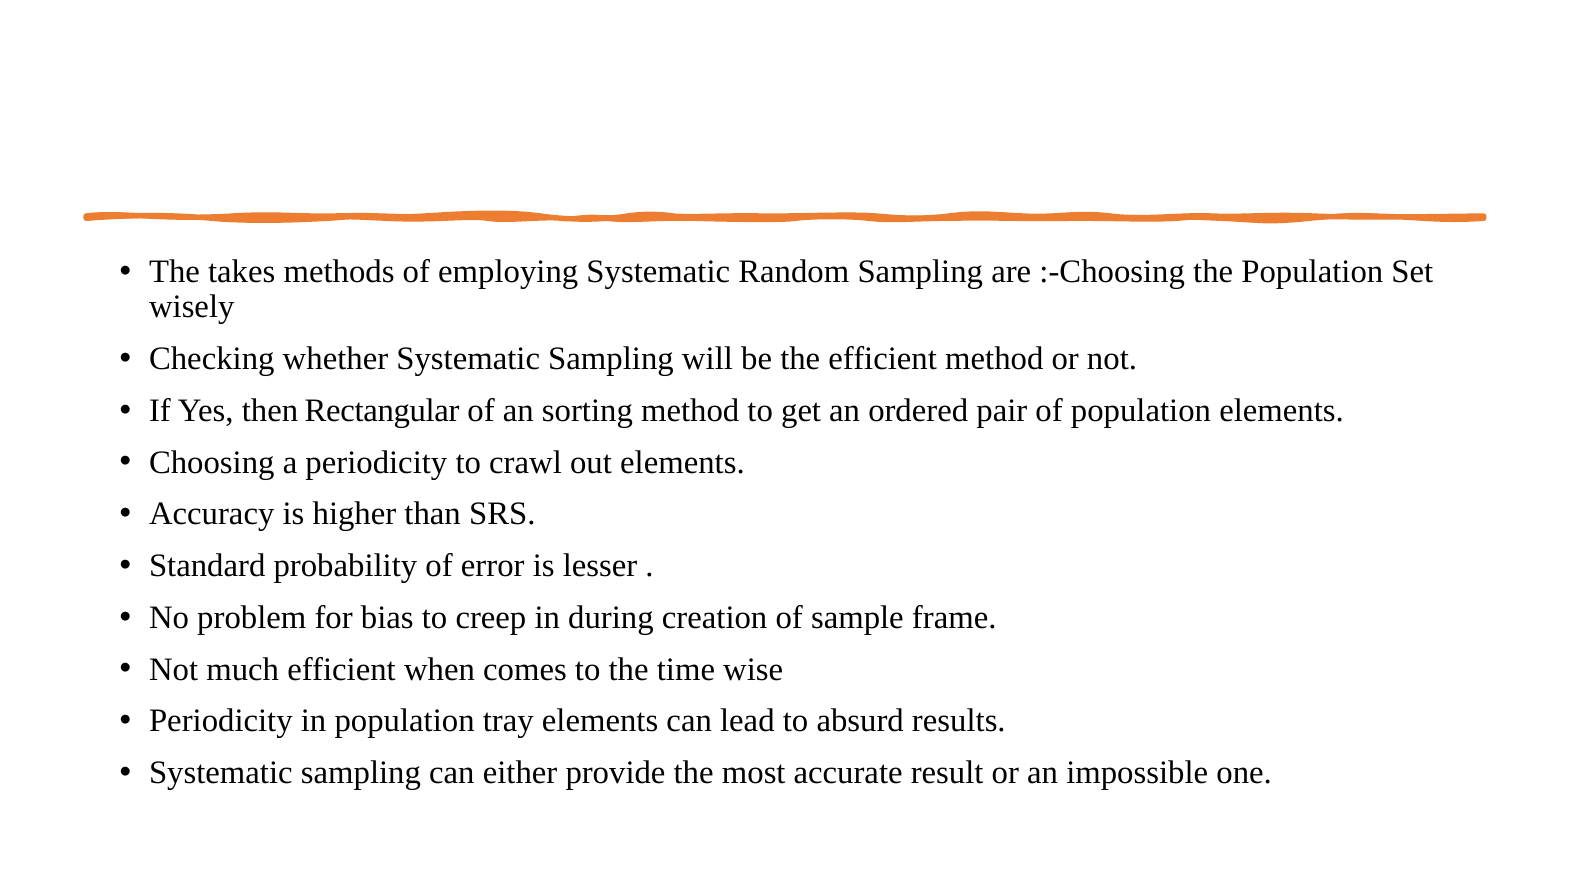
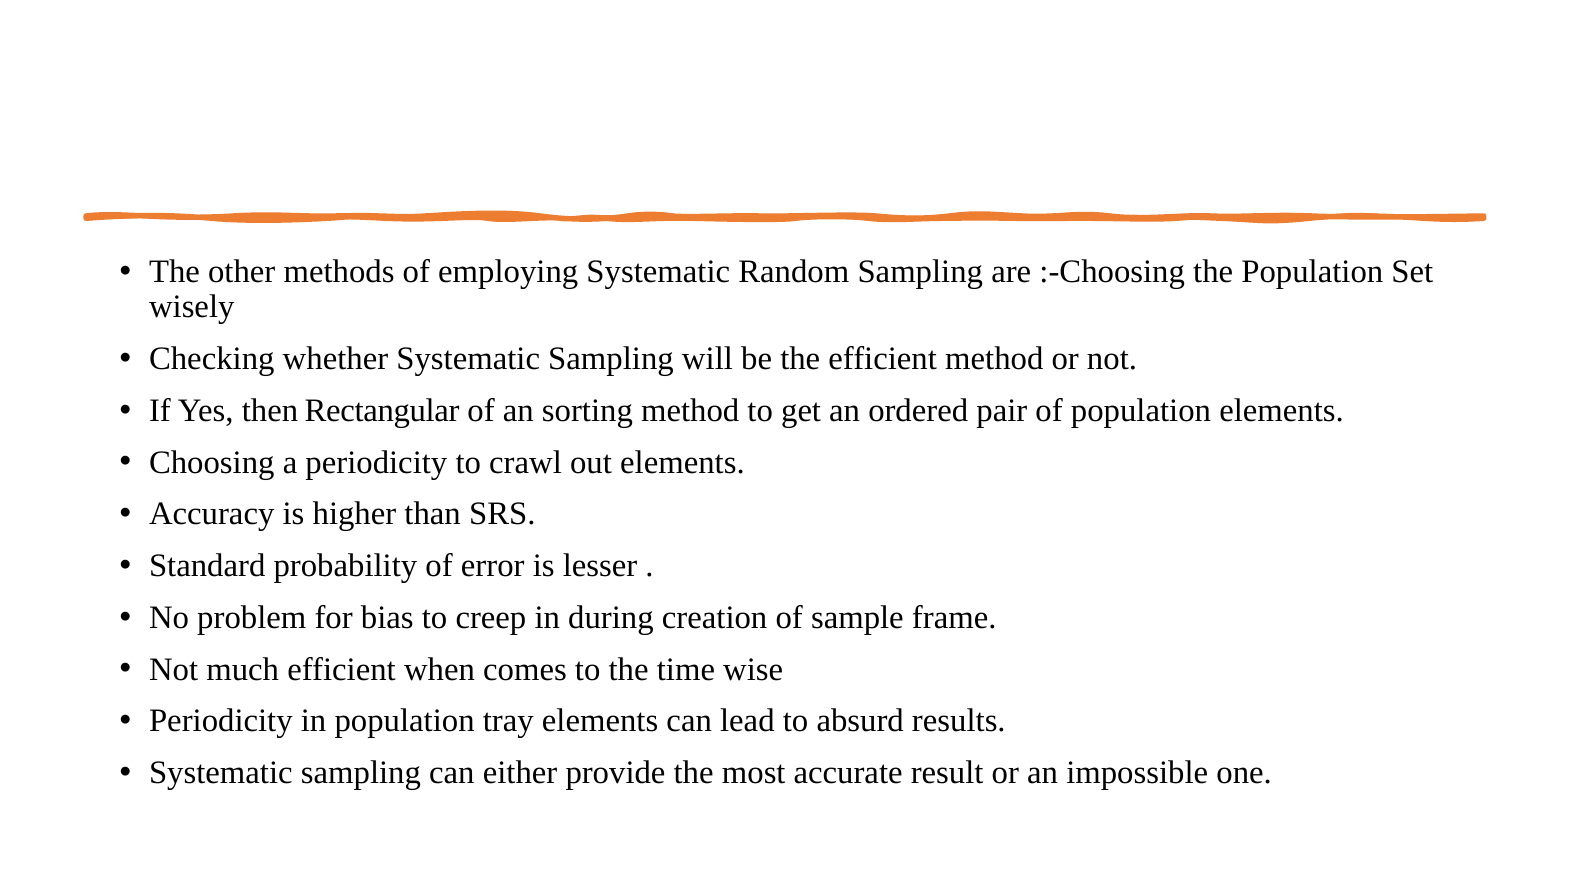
takes: takes -> other (242, 272)
